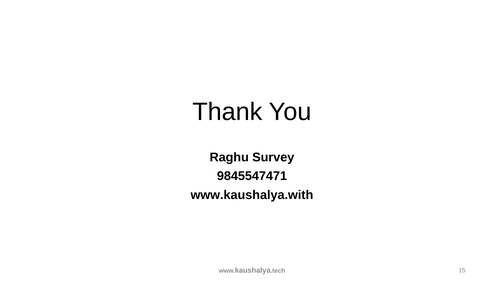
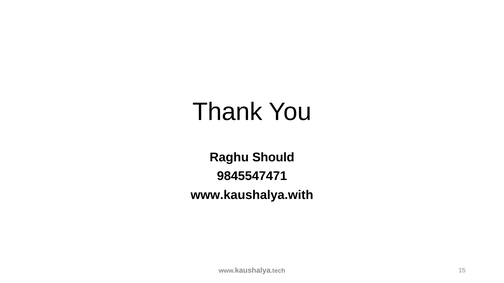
Survey: Survey -> Should (273, 158)
